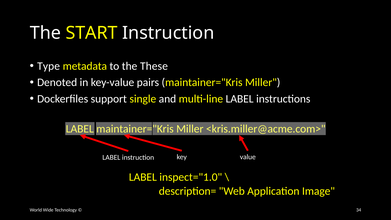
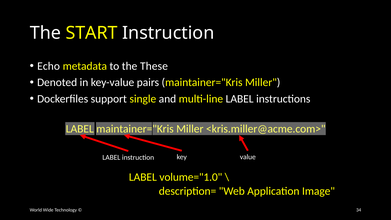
Type: Type -> Echo (49, 66)
inspect="1.0: inspect="1.0 -> volume="1.0 (191, 177)
